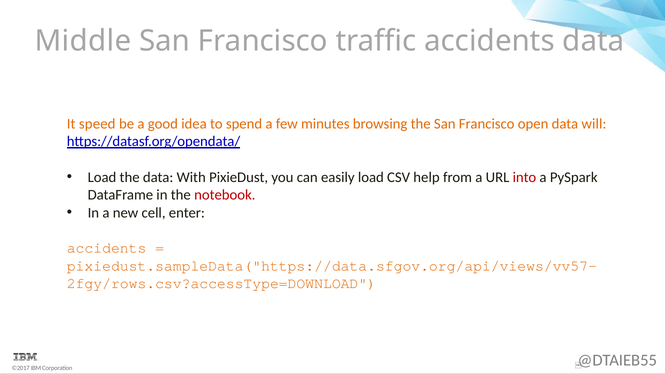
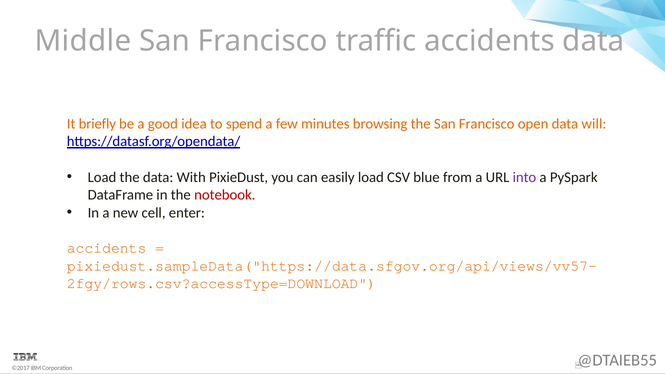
speed: speed -> briefly (97, 124)
help: help -> blue (427, 177)
into colour: red -> purple (524, 177)
